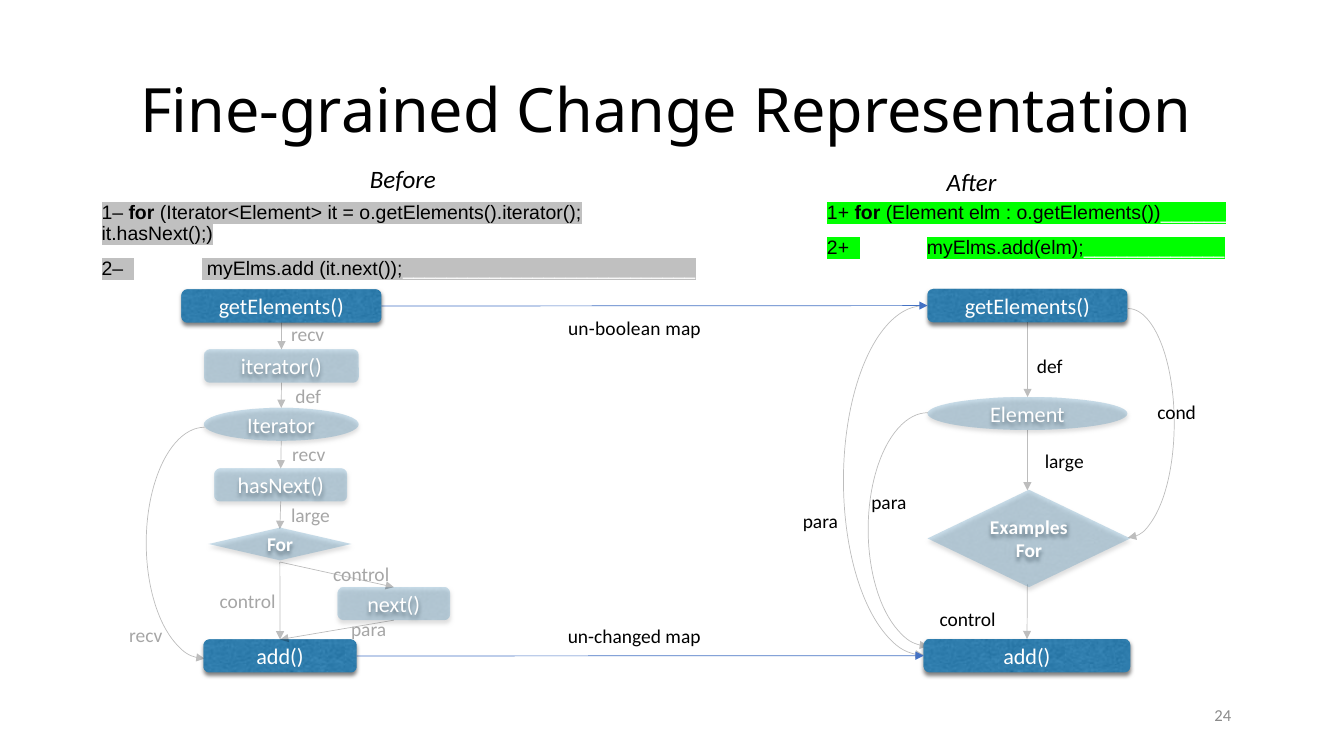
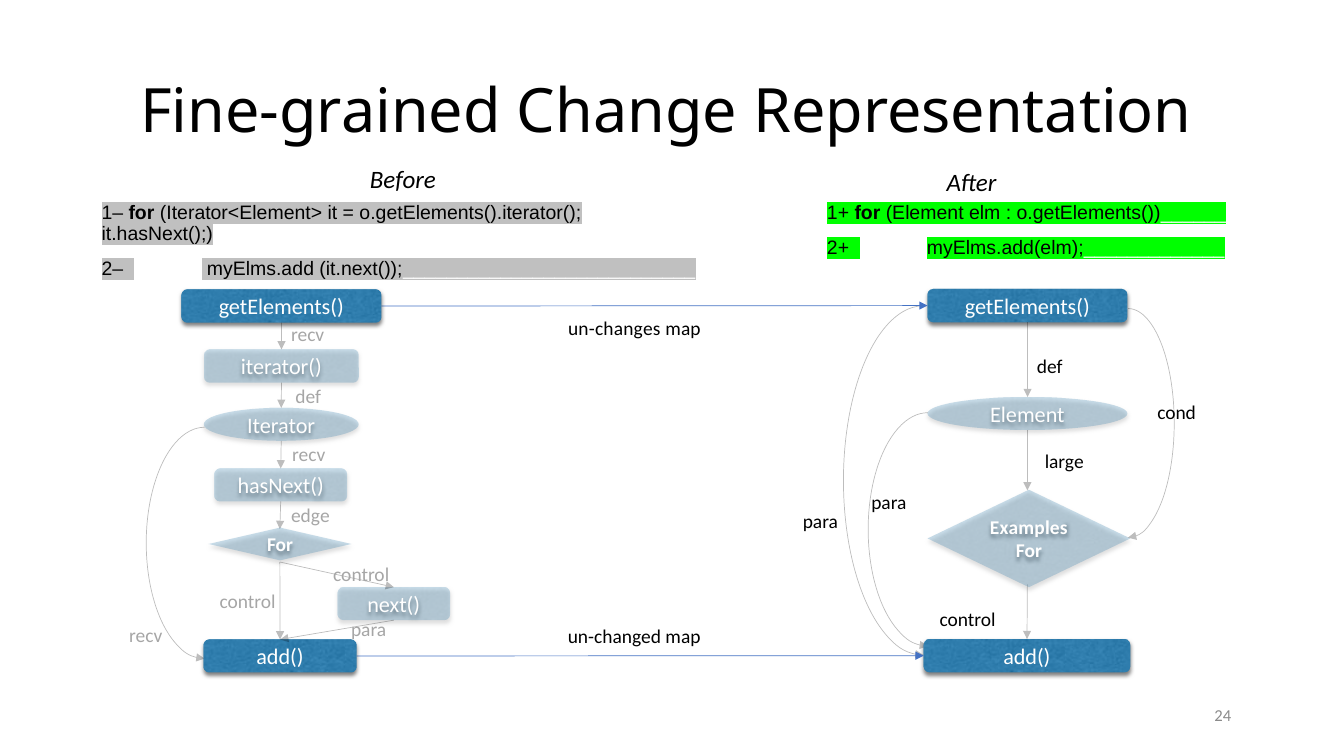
un-boolean: un-boolean -> un-changes (614, 329)
large: large -> edge (310, 516)
